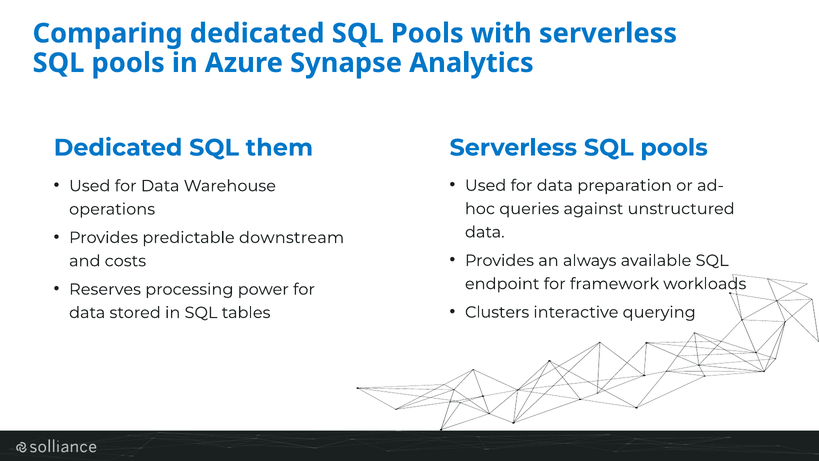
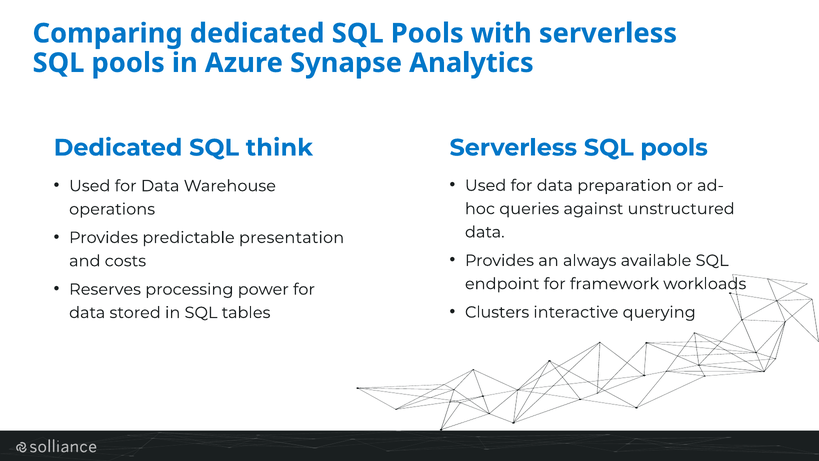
them: them -> think (279, 148)
downstream: downstream -> presentation (292, 237)
